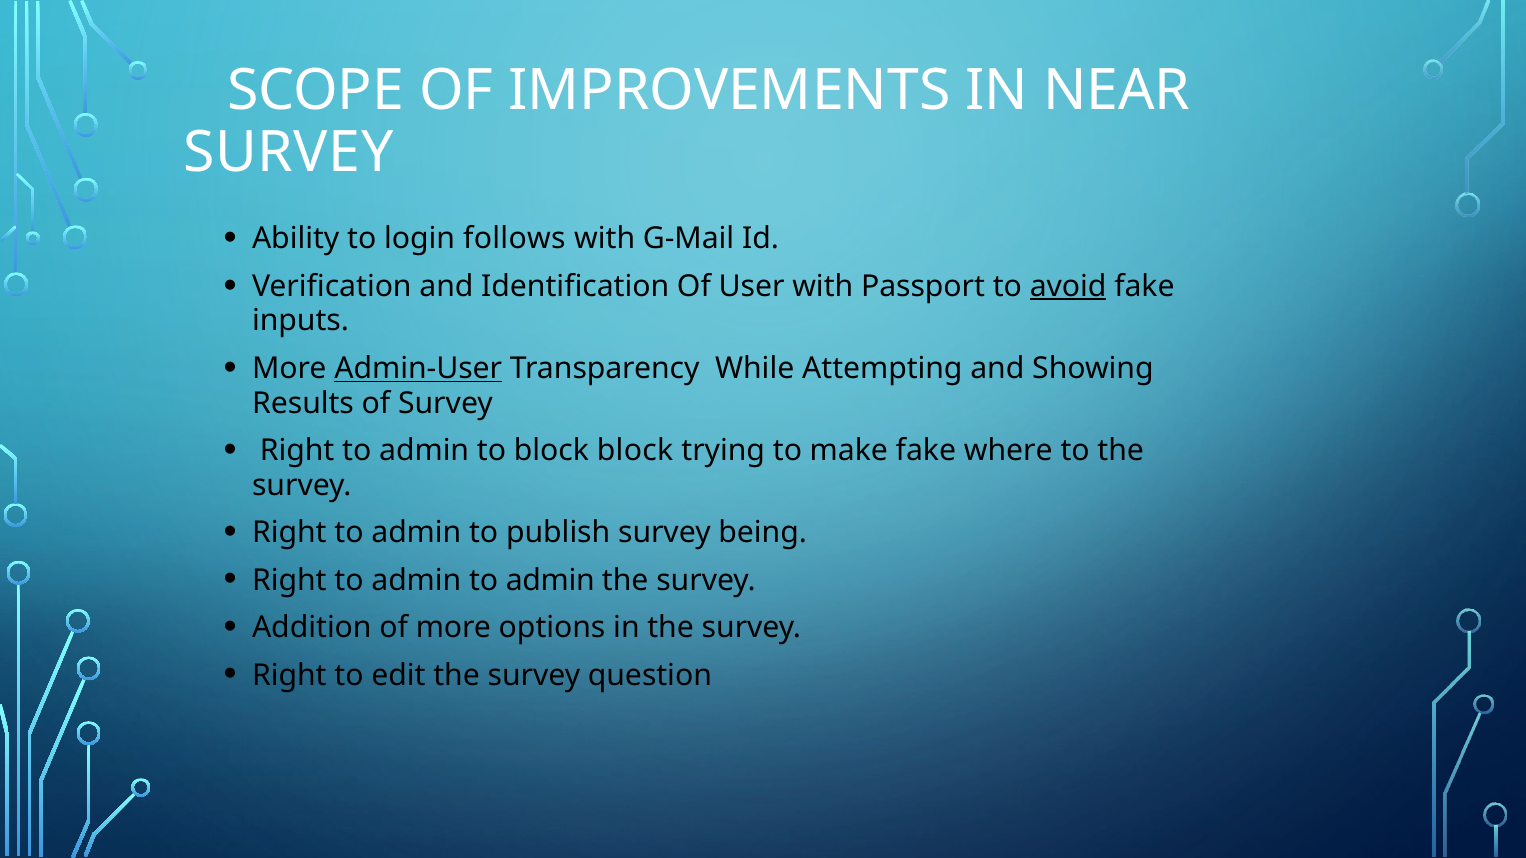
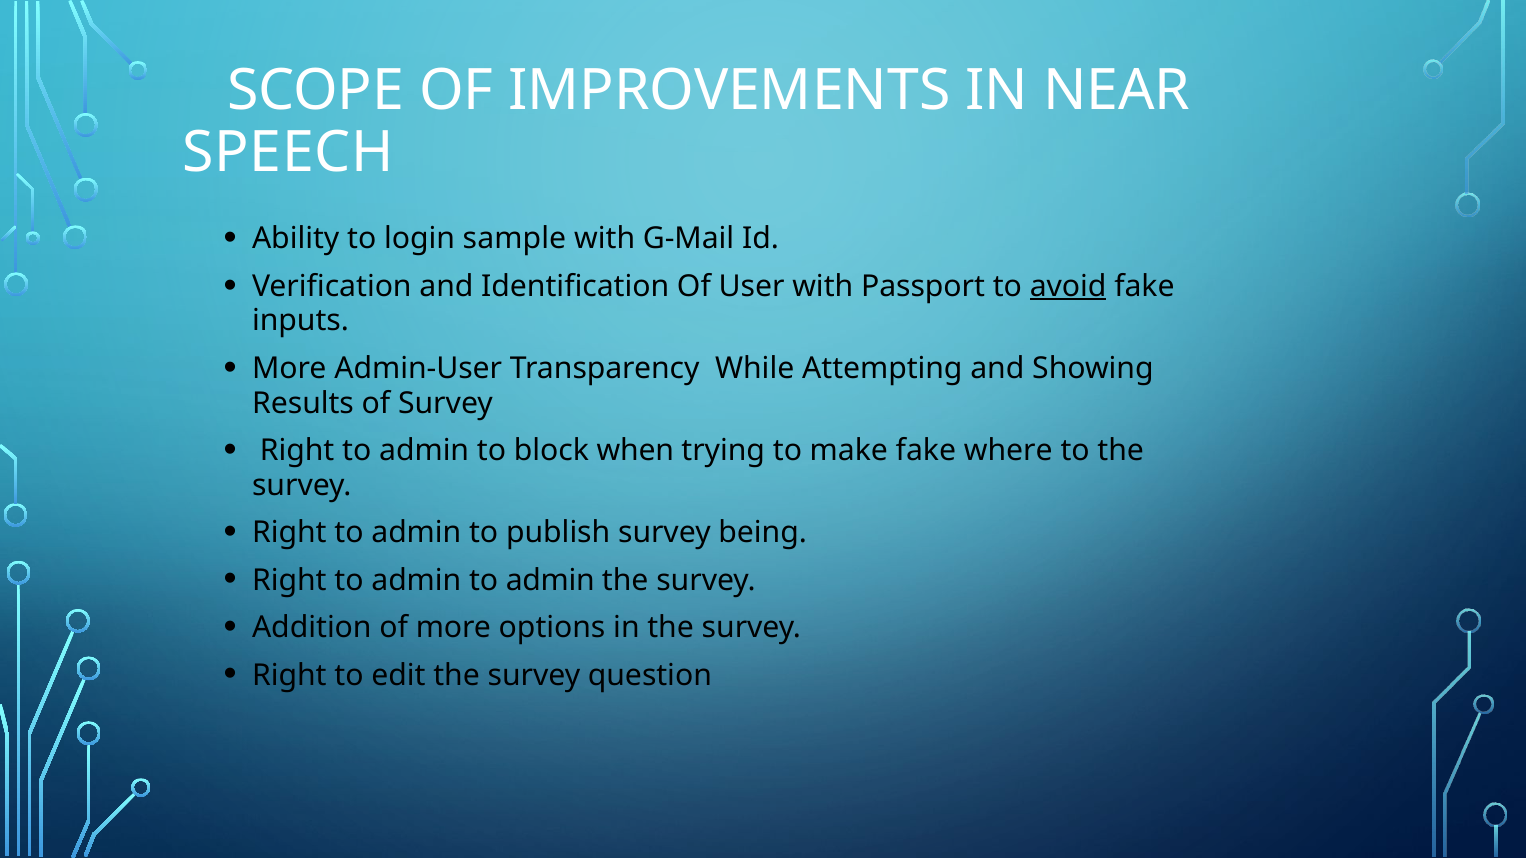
SURVEY: SURVEY -> SPEECH (288, 152)
follows: follows -> sample (515, 239)
Admin-User underline: present -> none (418, 369)
block block: block -> when (635, 451)
